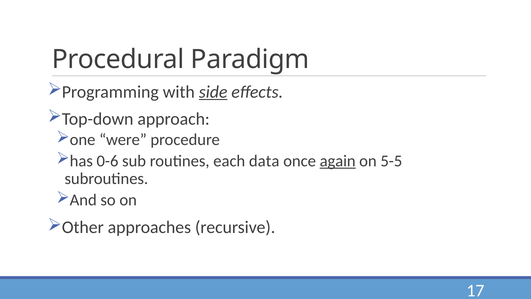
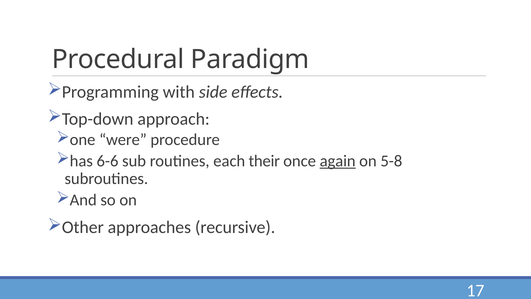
side underline: present -> none (213, 92)
0-6: 0-6 -> 6-6 (108, 161)
data: data -> their (264, 161)
5-5: 5-5 -> 5-8 (391, 161)
